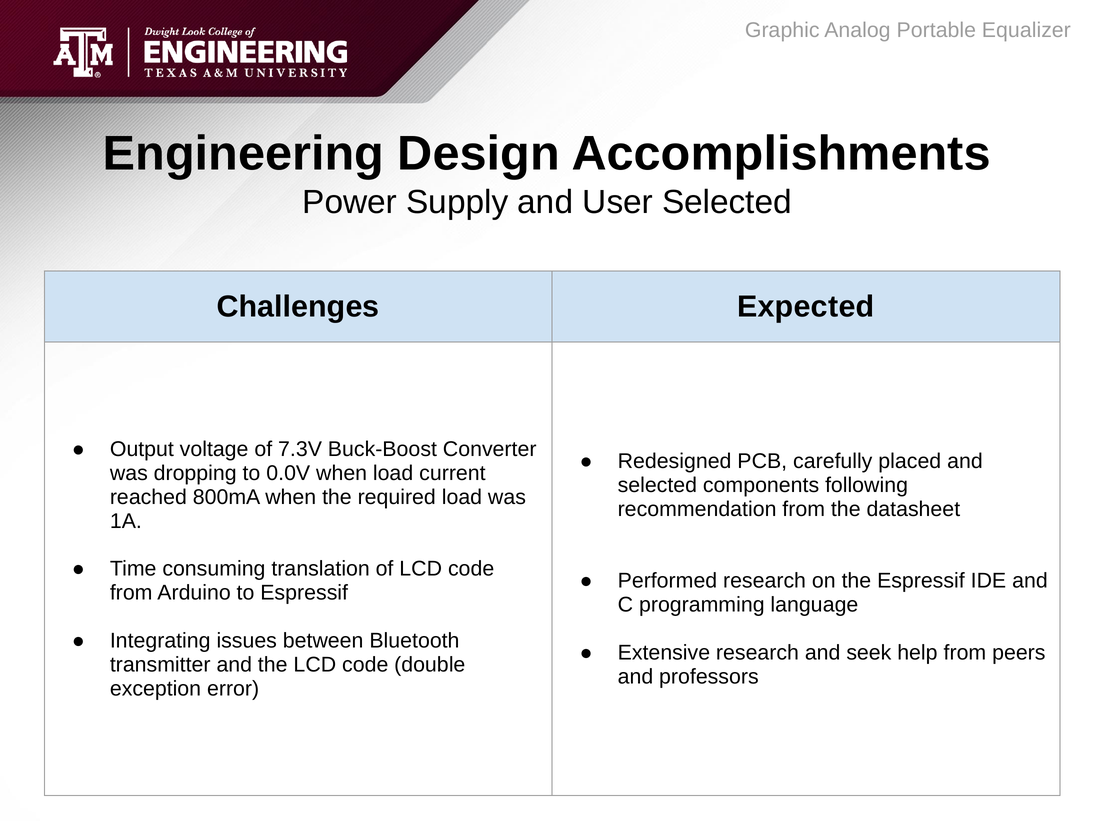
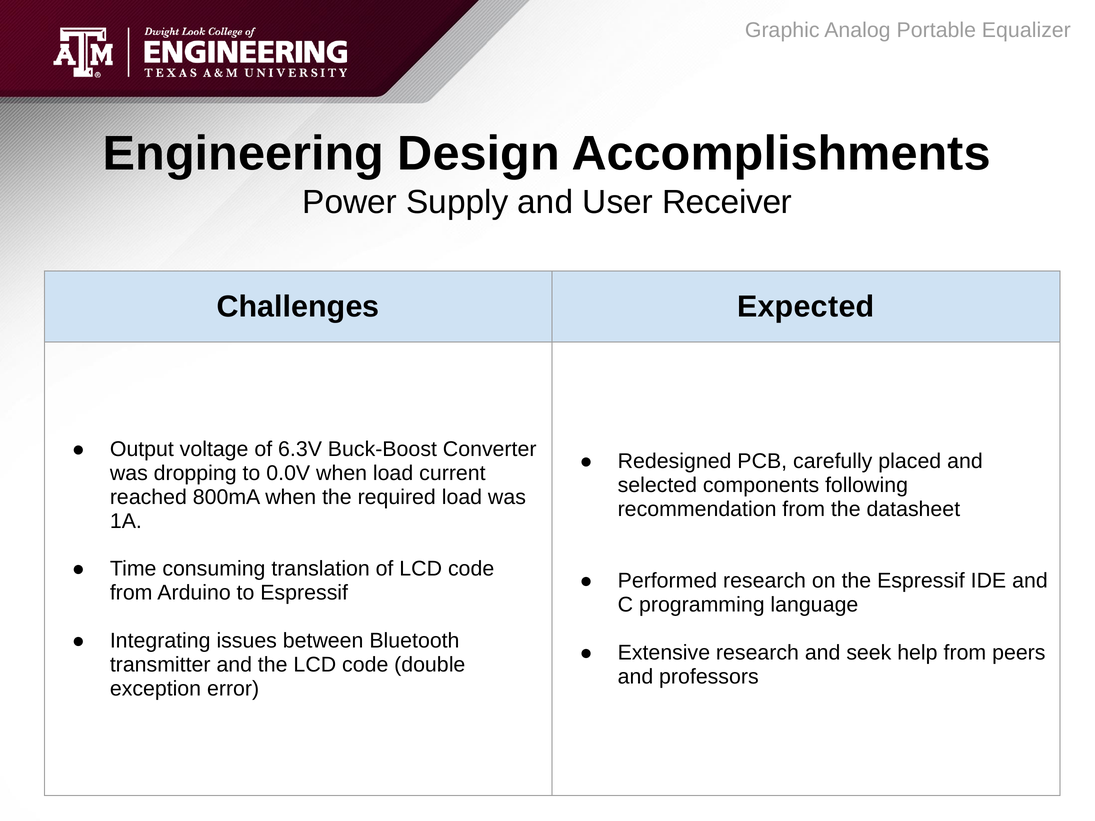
User Selected: Selected -> Receiver (727, 202)
7.3V: 7.3V -> 6.3V (300, 449)
